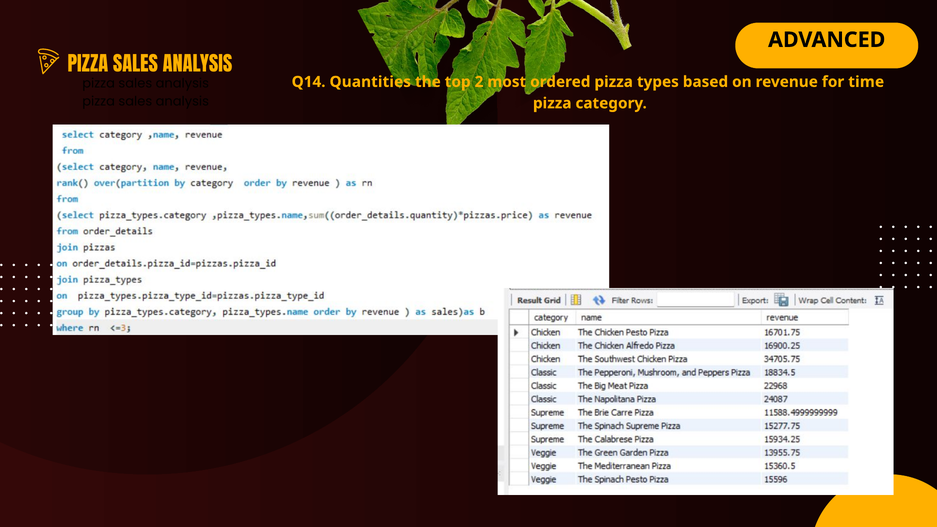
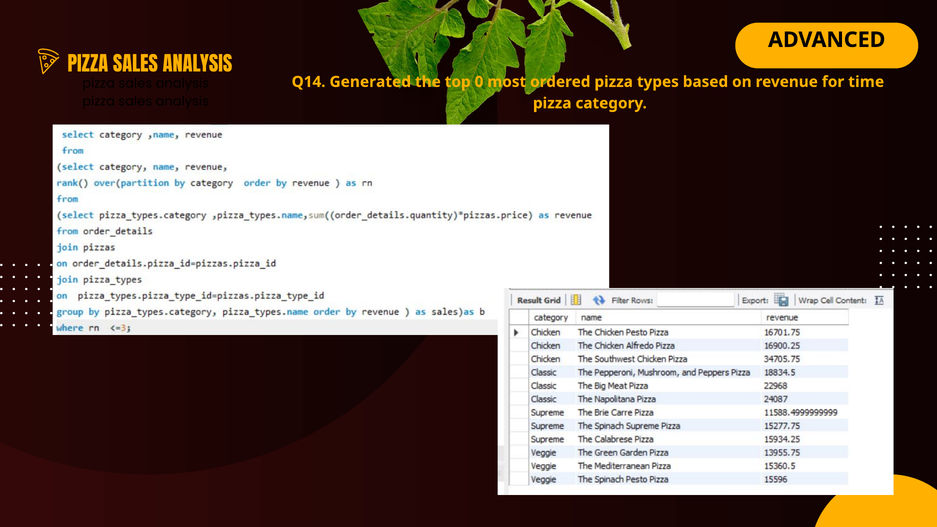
Quantities: Quantities -> Generated (370, 82)
2: 2 -> 0 (479, 82)
